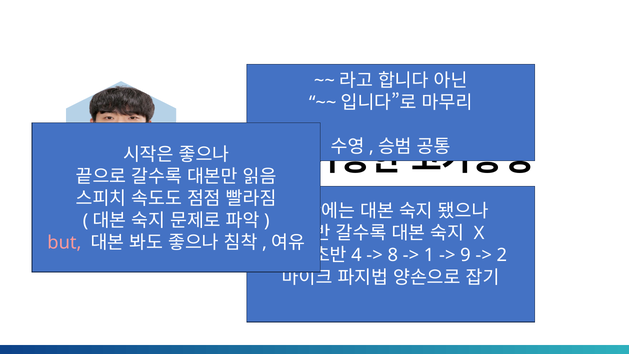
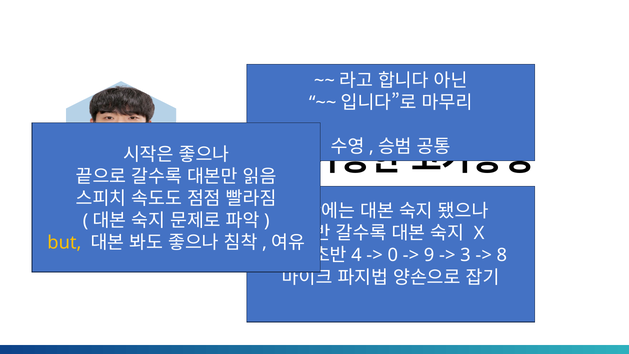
but colour: pink -> yellow (64, 243)
8: 8 -> 0 (393, 255)
1: 1 -> 9 (429, 255)
9: 9 -> 3 (465, 255)
2: 2 -> 8 (502, 255)
